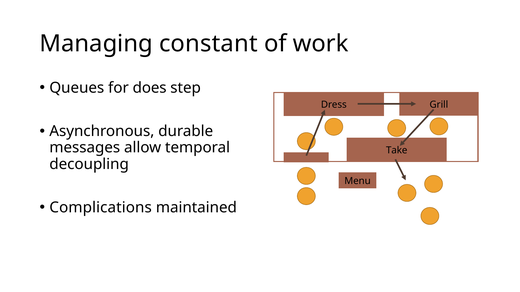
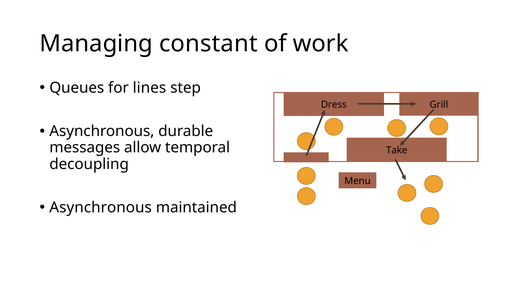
does: does -> lines (149, 88)
Complications: Complications -> Asynchronous (101, 208)
